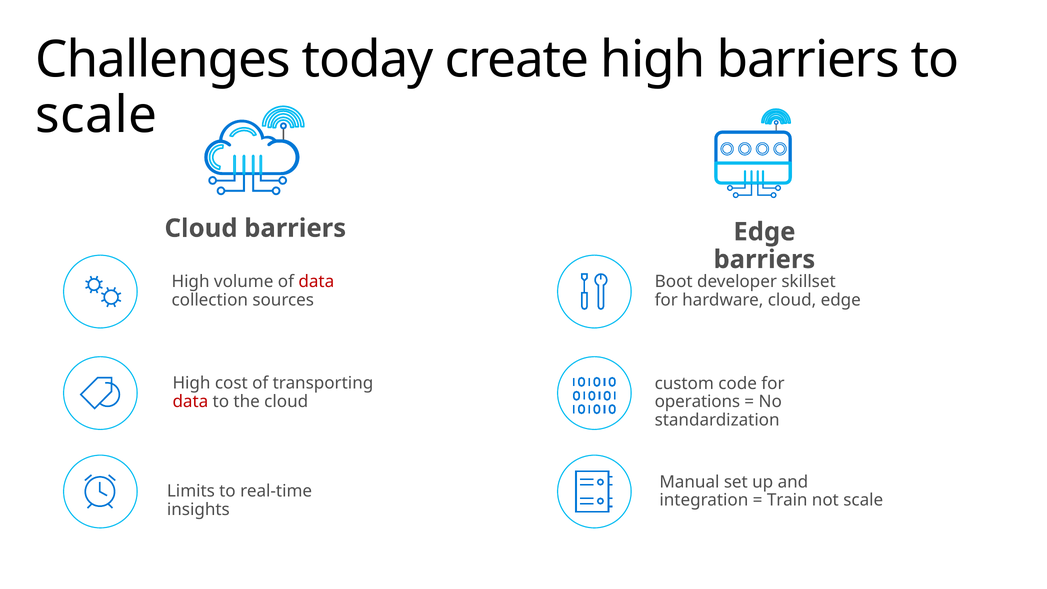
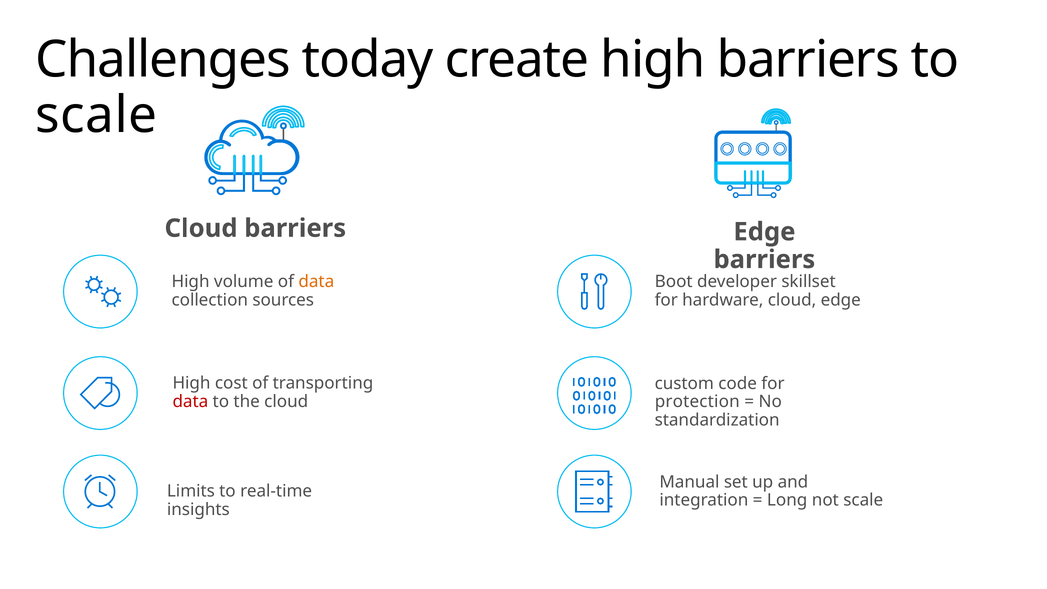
data colour: red -> orange (316, 282)
operations: operations -> protection (697, 402)
Train: Train -> Long (787, 500)
